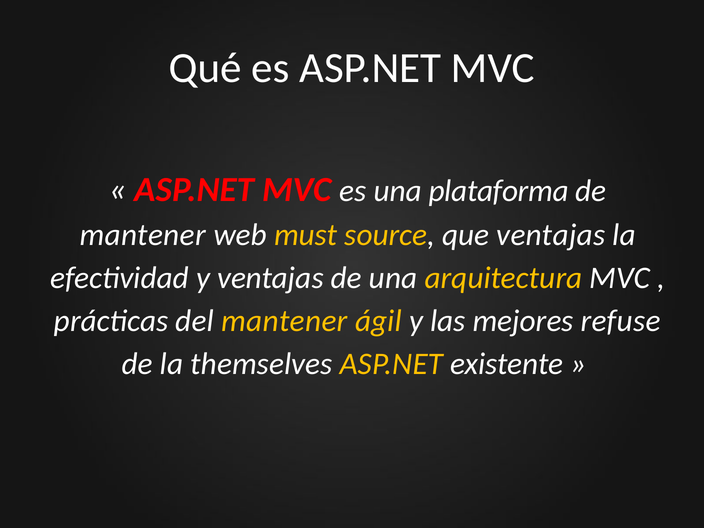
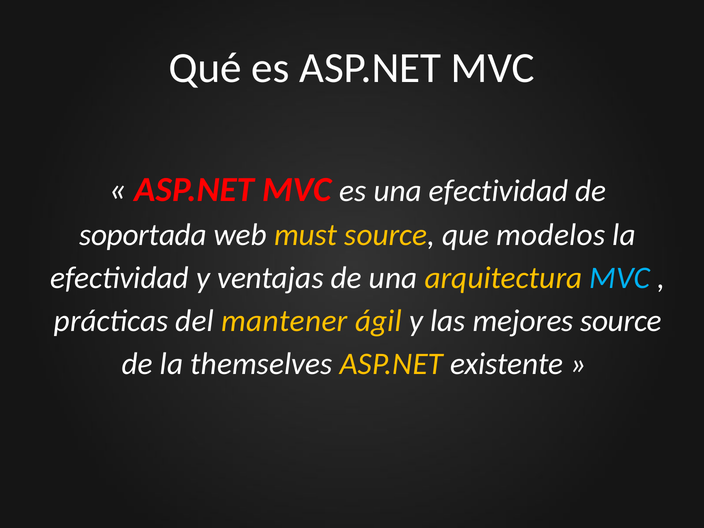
una plataforma: plataforma -> efectividad (499, 191)
mantener: mantener -> soportada (143, 235)
que ventajas: ventajas -> modelos (551, 235)
MVC colour: white -> light blue (620, 278)
mejores refuse: refuse -> source (621, 321)
